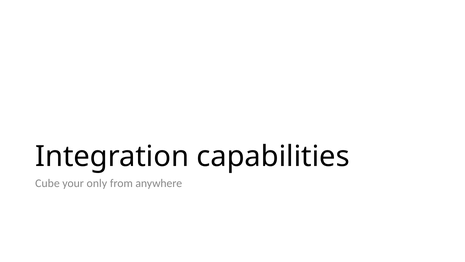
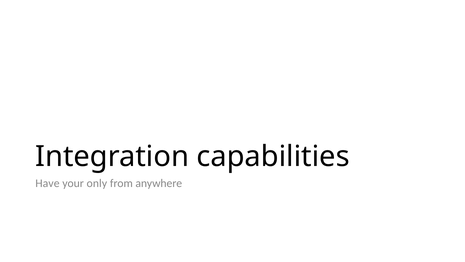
Cube: Cube -> Have (47, 183)
